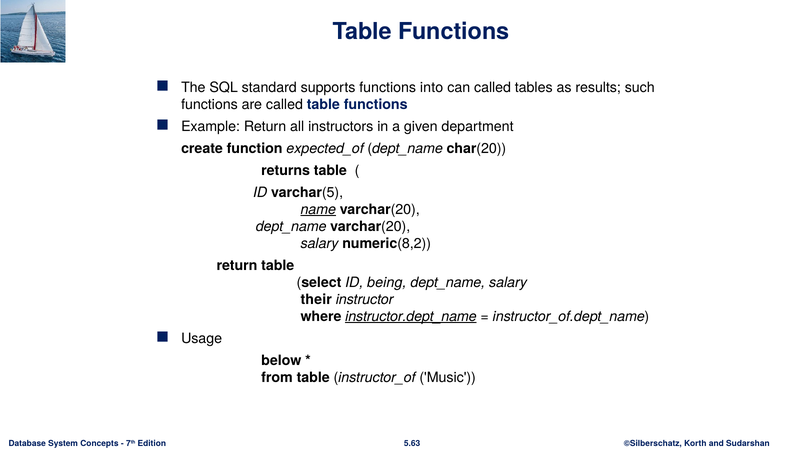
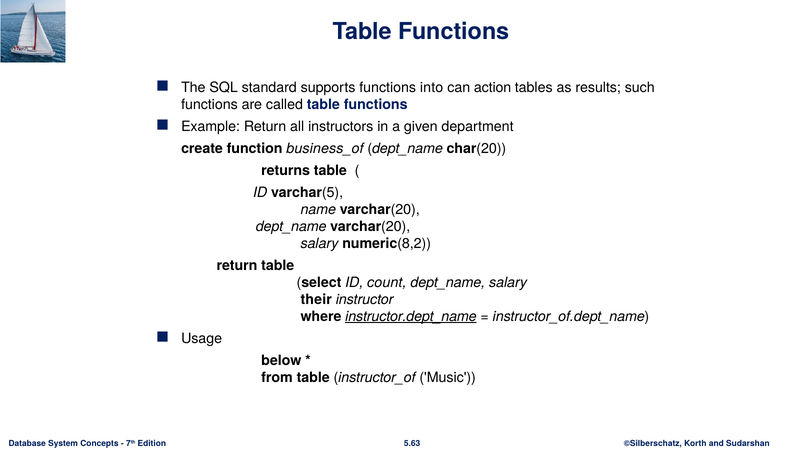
can called: called -> action (493, 88)
expected_of: expected_of -> business_of (325, 149)
name underline: present -> none (318, 210)
being: being -> count (387, 283)
